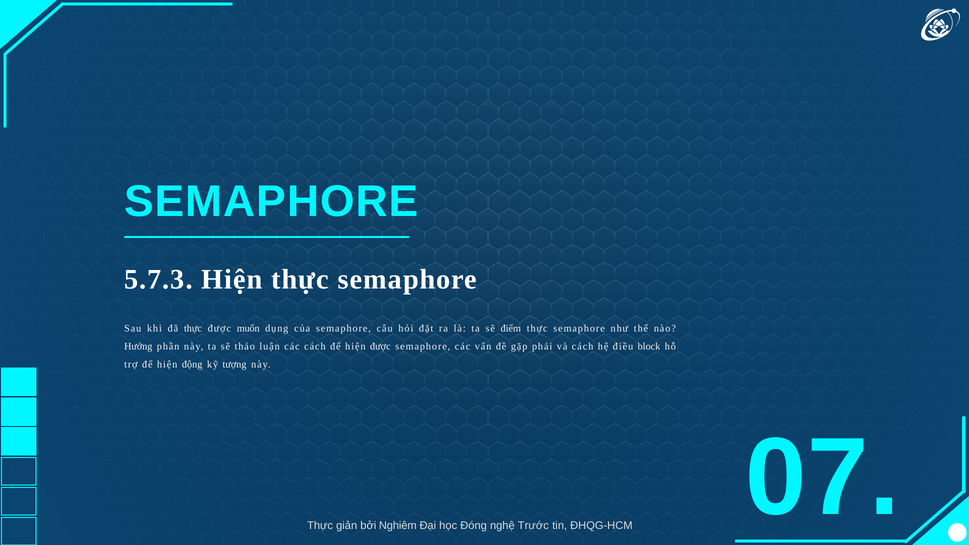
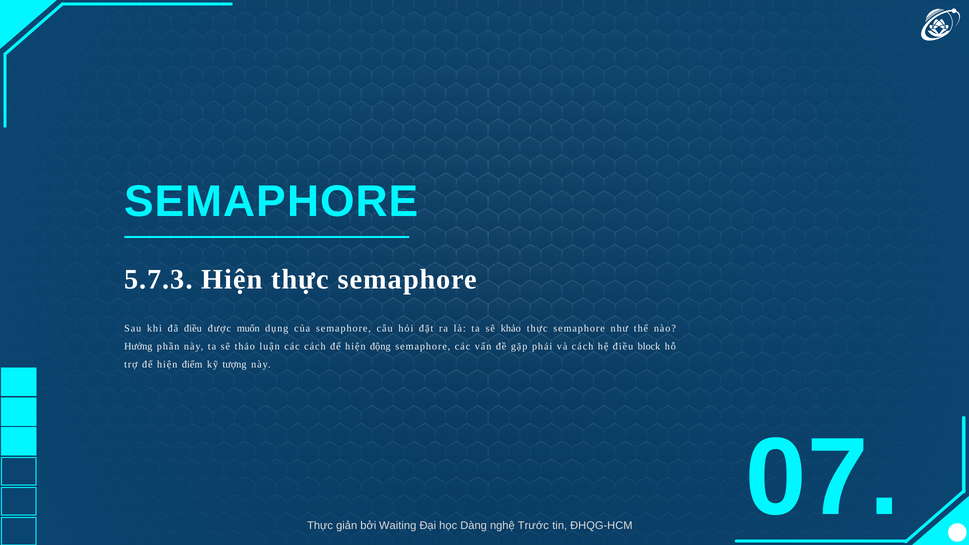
đã thực: thực -> điều (193, 328)
điểm: điểm -> khảo (511, 328)
hiện được: được -> động (380, 346)
động: động -> điểm (192, 364)
Nghiêm: Nghiêm -> Waiting (398, 525)
Đóng: Đóng -> Dàng (474, 525)
